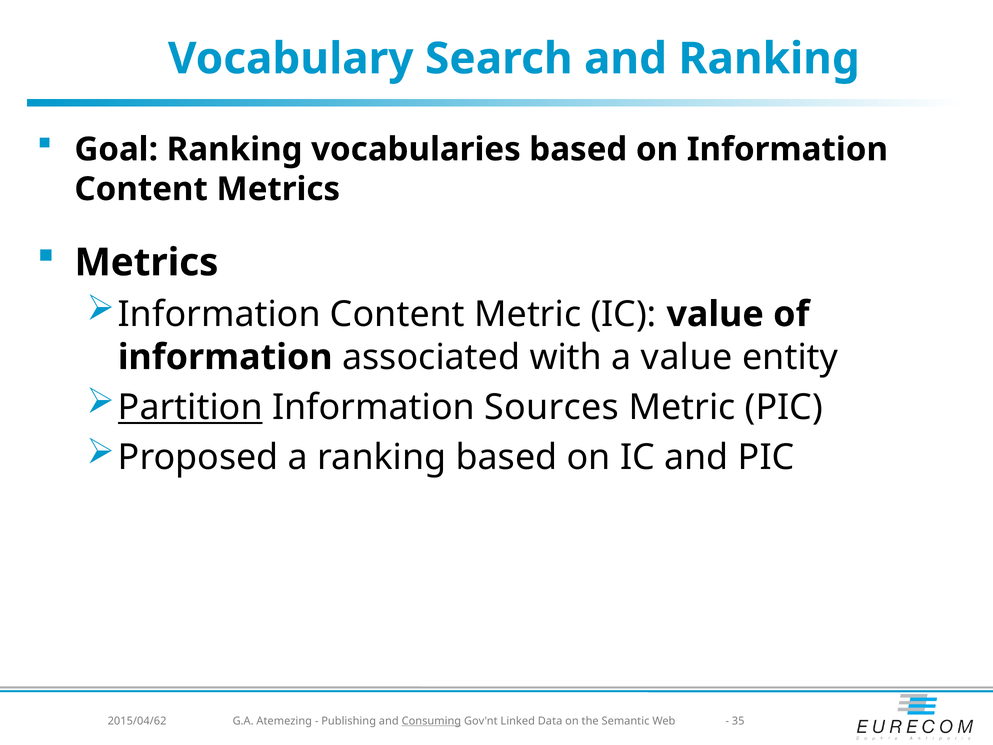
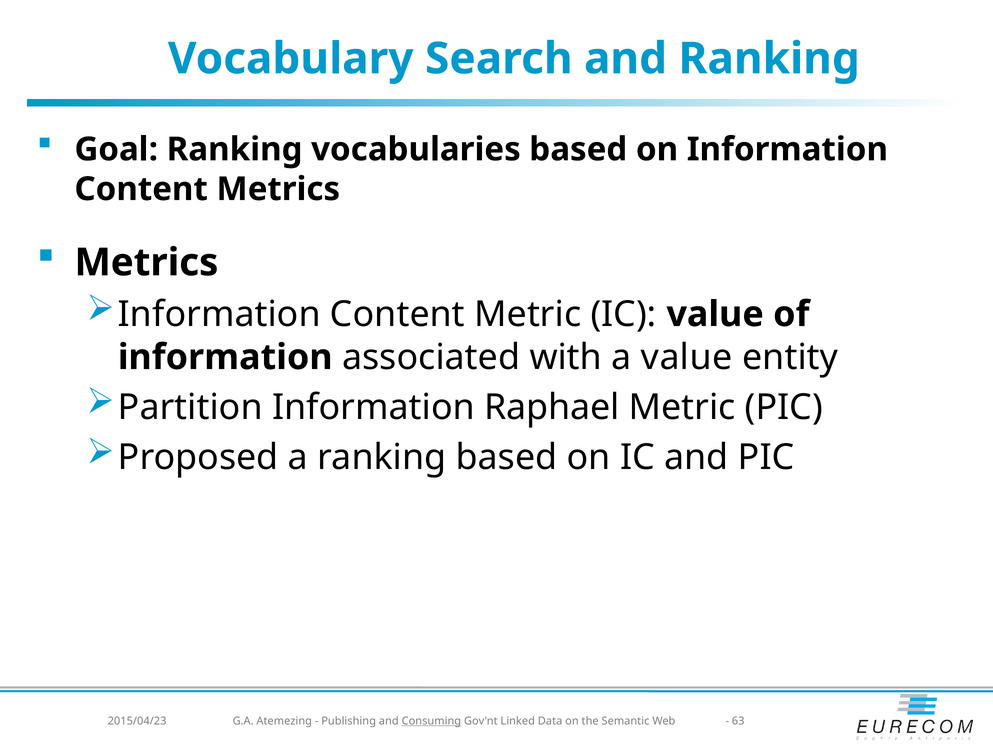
Partition underline: present -> none (190, 407)
Sources: Sources -> Raphael (552, 407)
2015/04/62: 2015/04/62 -> 2015/04/23 (137, 721)
35: 35 -> 63 (738, 721)
